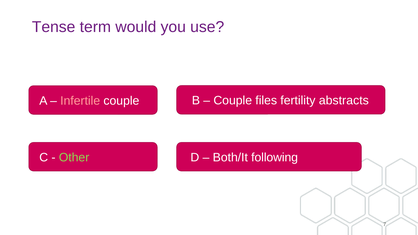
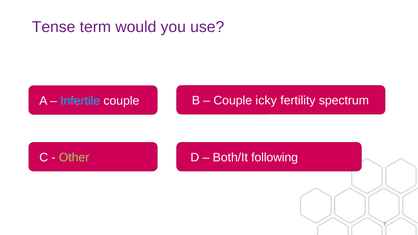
files: files -> icky (266, 101)
abstracts: abstracts -> spectrum (344, 101)
Infertile colour: pink -> light blue (80, 101)
